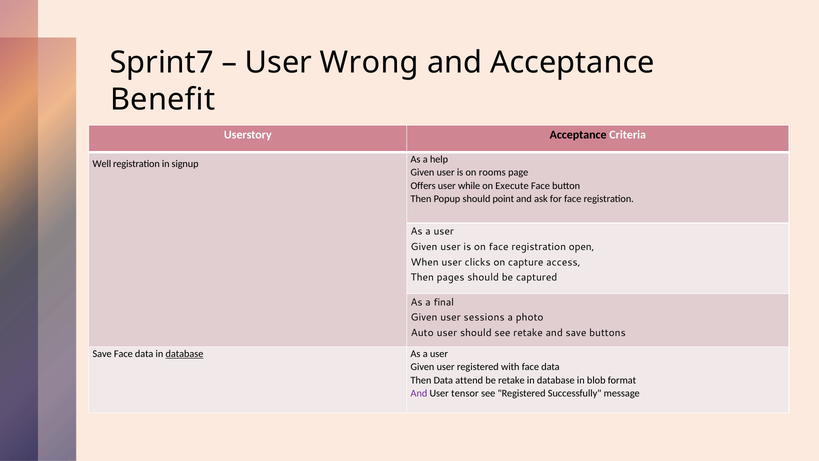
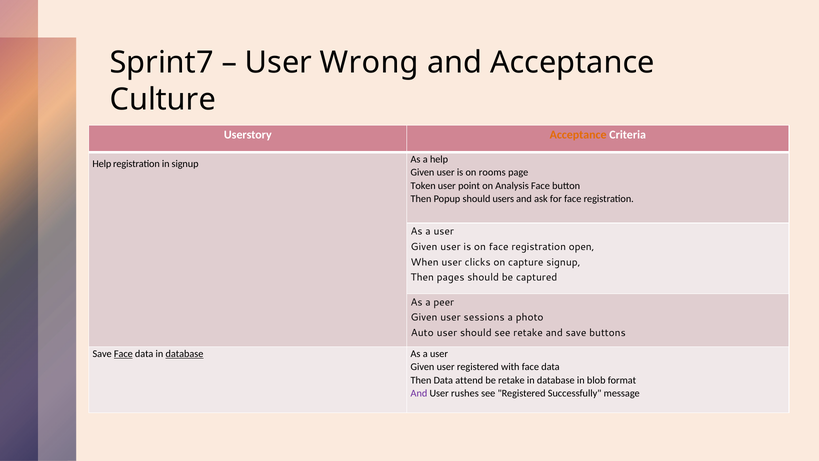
Benefit: Benefit -> Culture (163, 99)
Acceptance colour: black -> orange (578, 135)
Well: Well -> Help (102, 164)
Offers: Offers -> Token (423, 186)
while: while -> point (469, 186)
Execute: Execute -> Analysis (512, 186)
point: point -> users (503, 199)
capture access: access -> signup (563, 262)
final: final -> peer (444, 302)
Face underline: none -> present (123, 354)
tensor: tensor -> rushes (465, 393)
